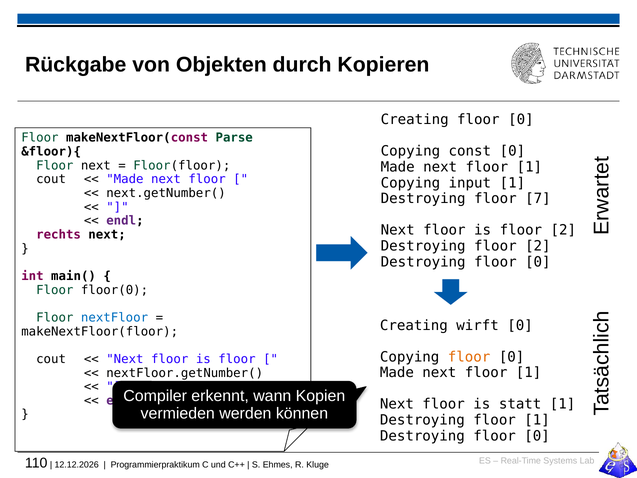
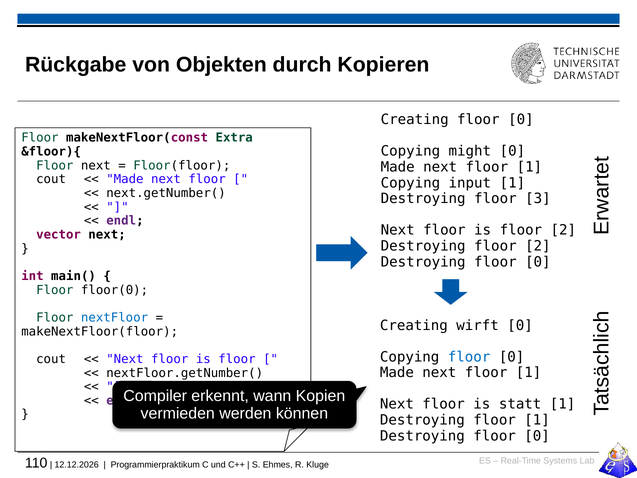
Parse: Parse -> Extra (234, 138)
const: const -> might (470, 151)
7: 7 -> 3 (538, 199)
rechts: rechts -> vector (59, 235)
floor colour: orange -> blue (469, 357)
